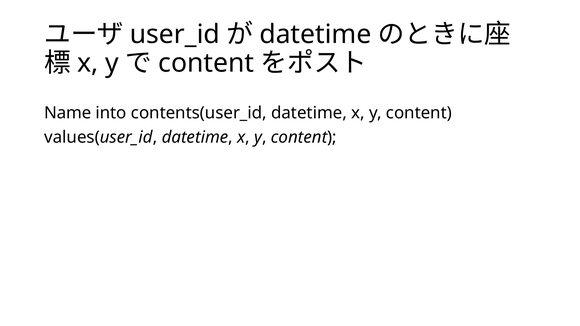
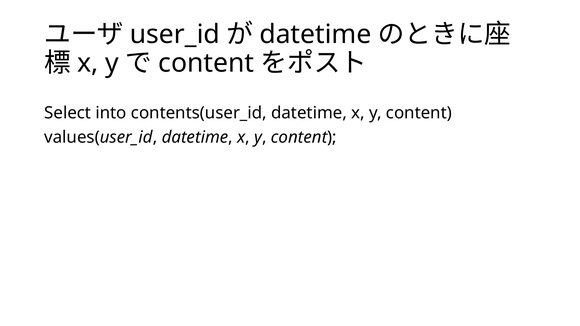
Name: Name -> Select (68, 113)
